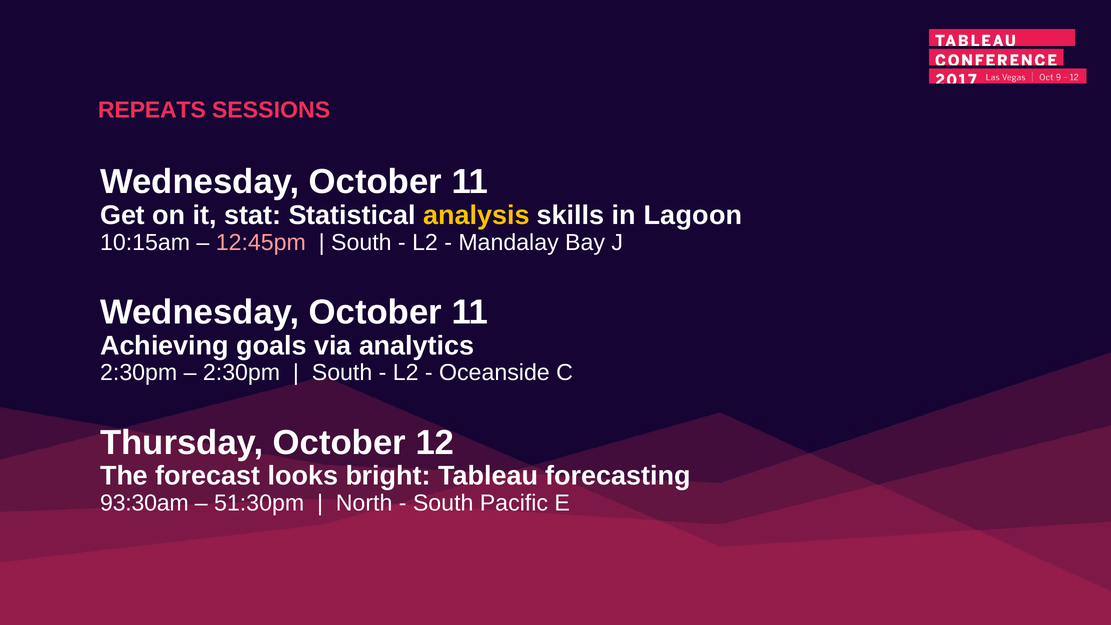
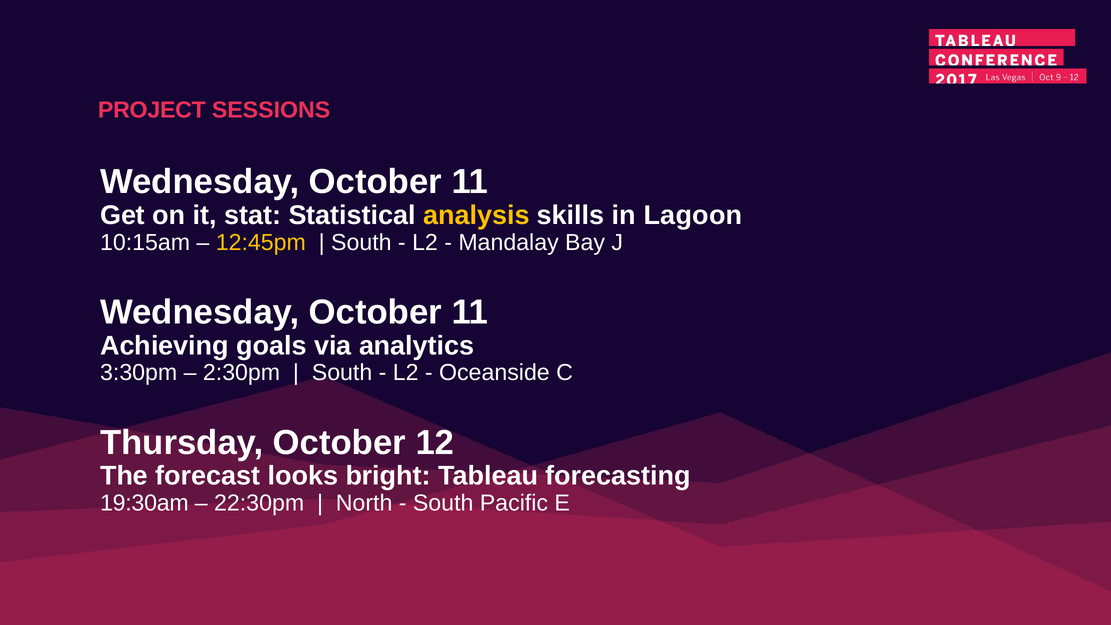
REPEATS: REPEATS -> PROJECT (152, 110)
12:45pm colour: pink -> yellow (261, 242)
2:30pm: 2:30pm -> 3:30pm (139, 373)
93:30am: 93:30am -> 19:30am (144, 503)
51:30pm: 51:30pm -> 22:30pm (259, 503)
